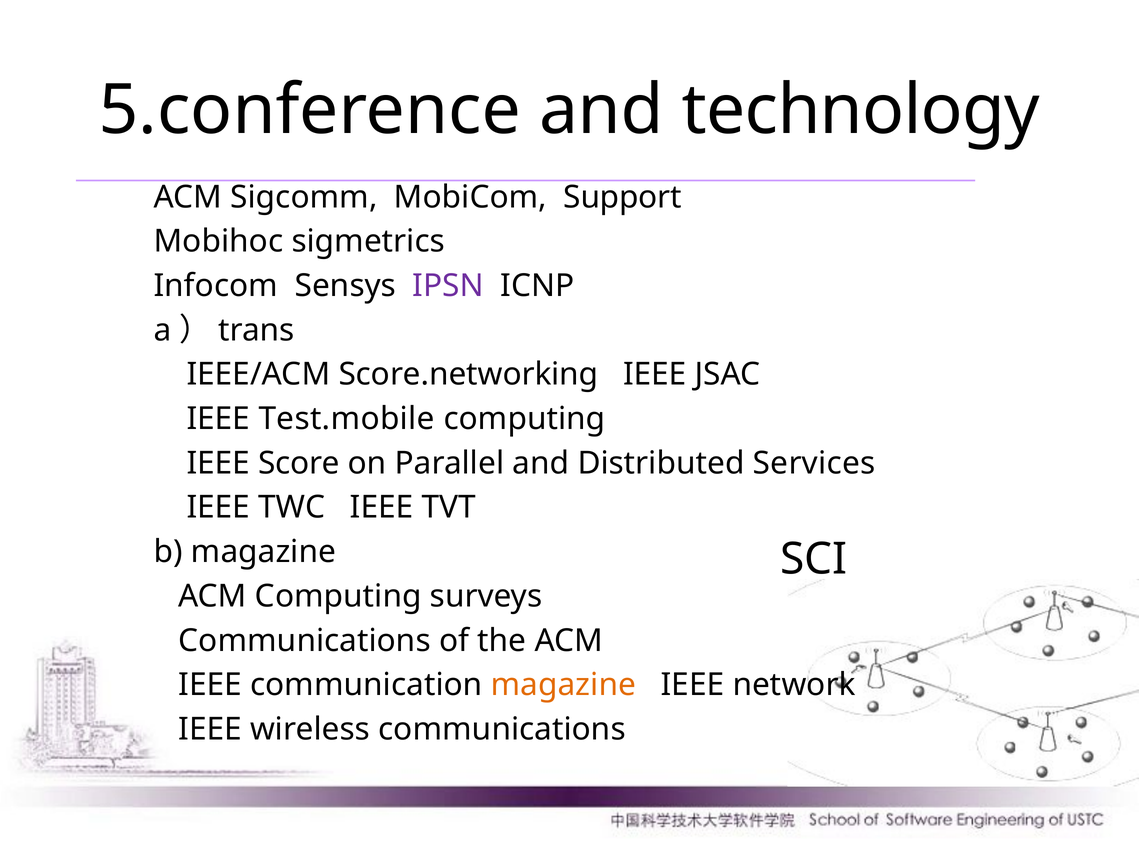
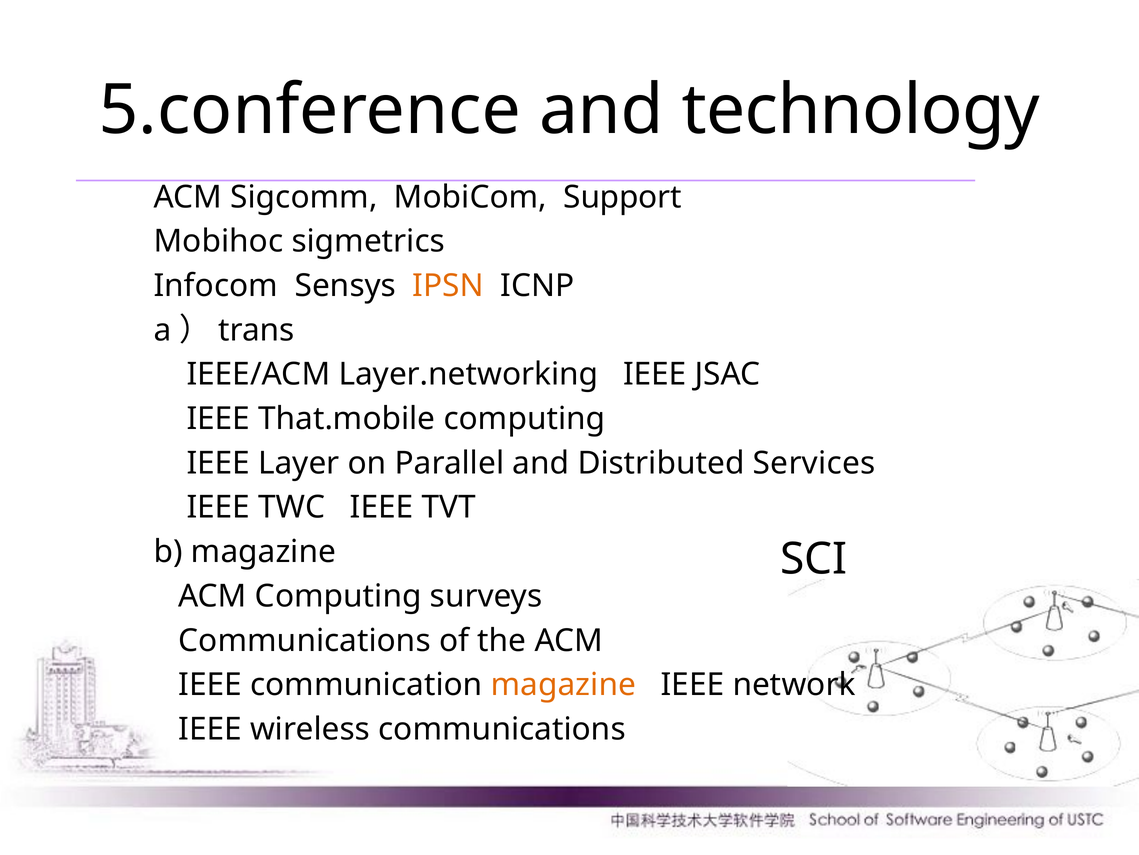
IPSN colour: purple -> orange (448, 286)
Score.networking: Score.networking -> Layer.networking (468, 374)
Test.mobile: Test.mobile -> That.mobile (347, 418)
Score: Score -> Layer (299, 463)
